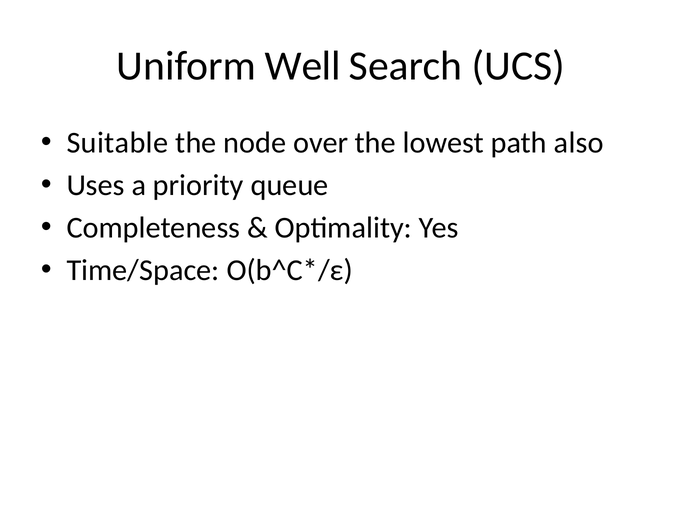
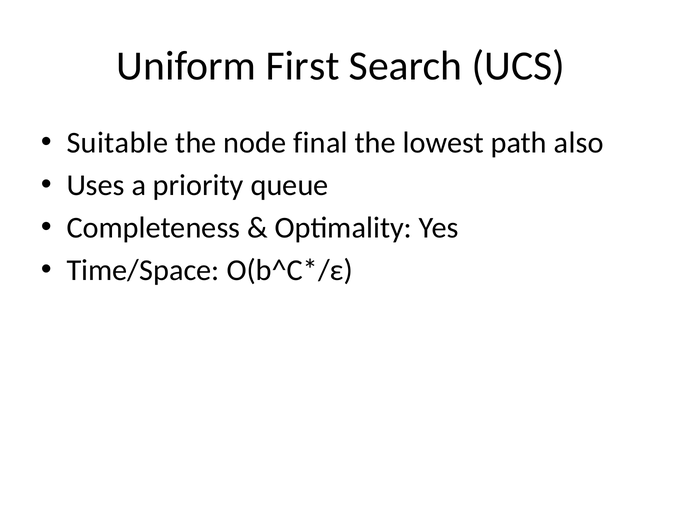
Well: Well -> First (303, 66)
over: over -> final (320, 143)
